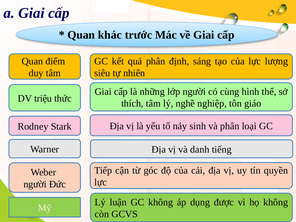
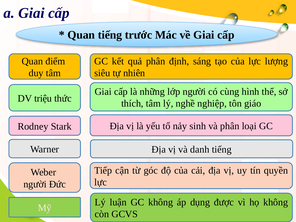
Quan khác: khác -> tiếng (110, 35)
